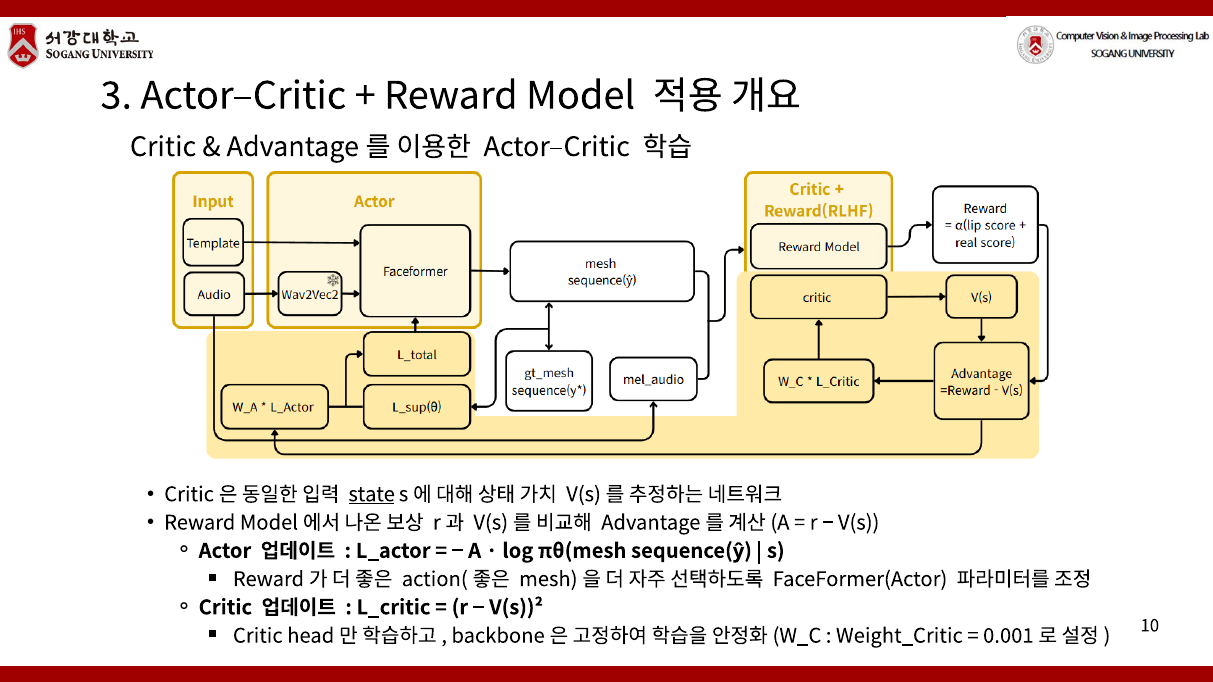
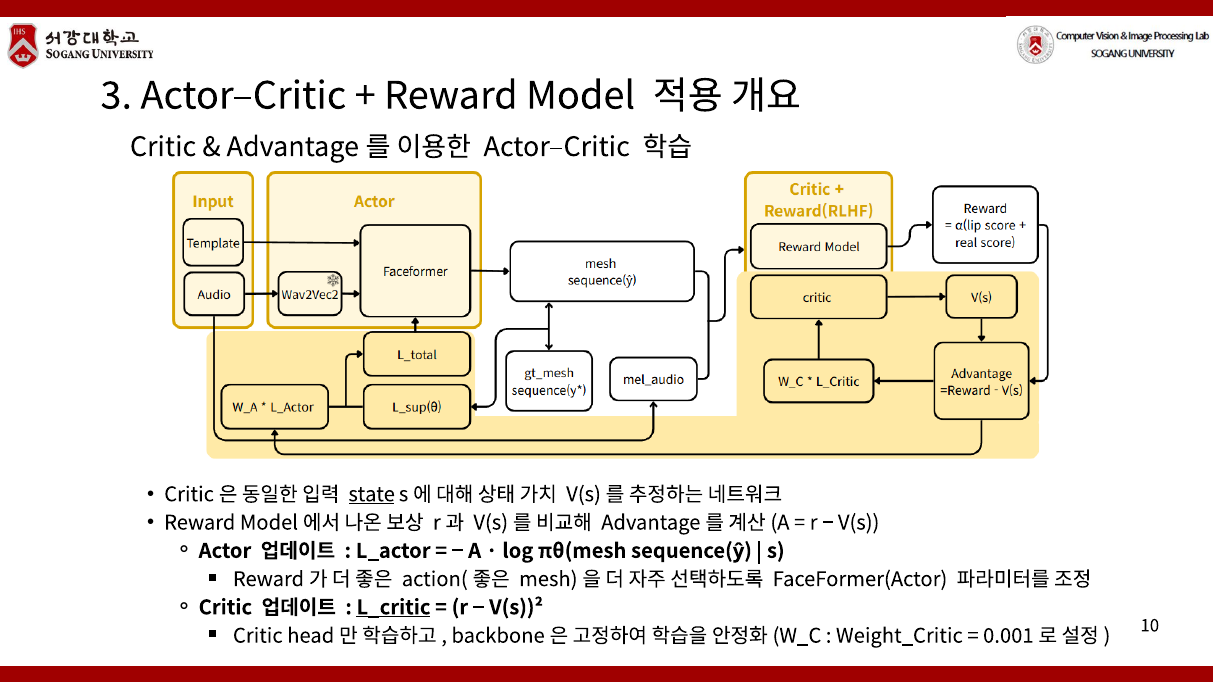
L_critic underline: none -> present (393, 608)
